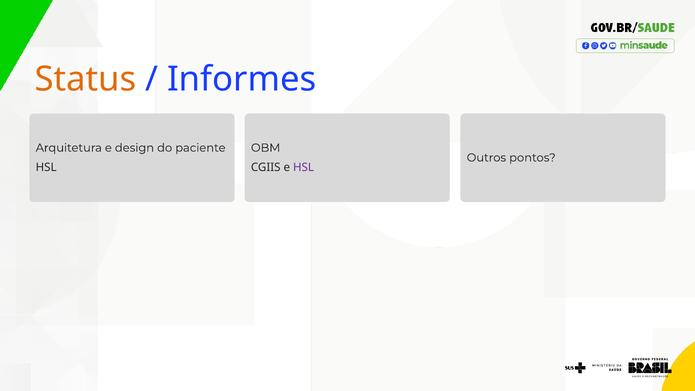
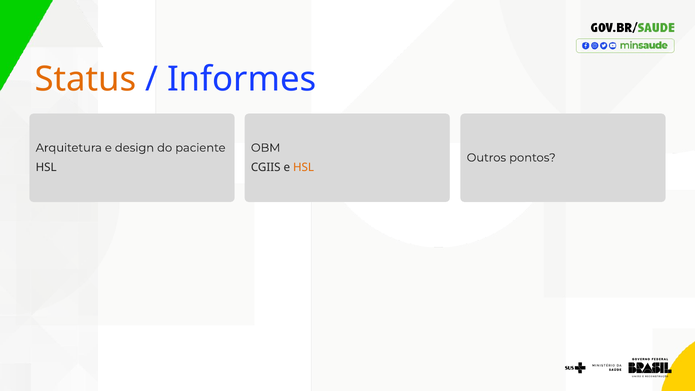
HSL colour: purple -> orange (304, 168)
